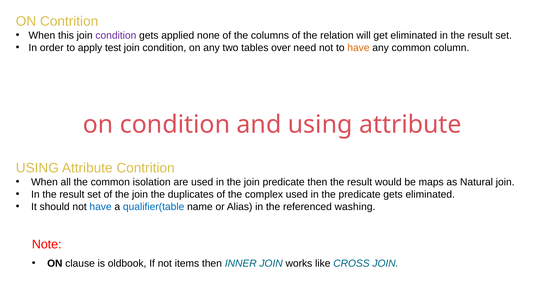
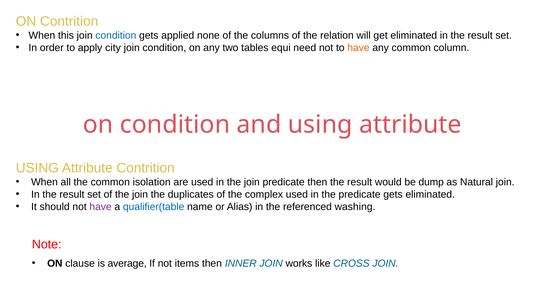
condition colour: purple -> blue (116, 35)
test: test -> city (113, 48)
over: over -> equi (281, 48)
maps: maps -> dump (431, 182)
have colour: blue -> purple (101, 206)
oldbook: oldbook -> average (127, 263)
